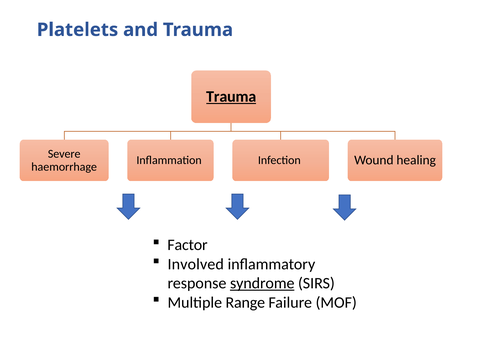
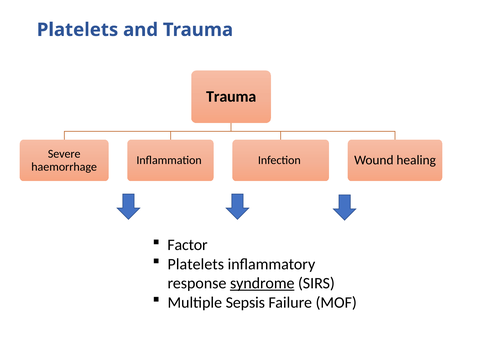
Trauma underline: present -> none (231, 97)
Involved: Involved -> Platelets (196, 264)
Range: Range -> Sepsis (245, 303)
